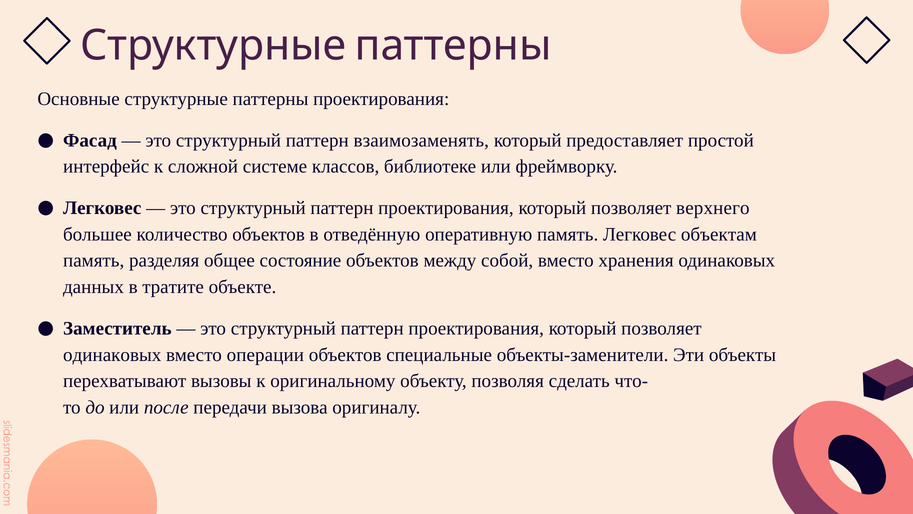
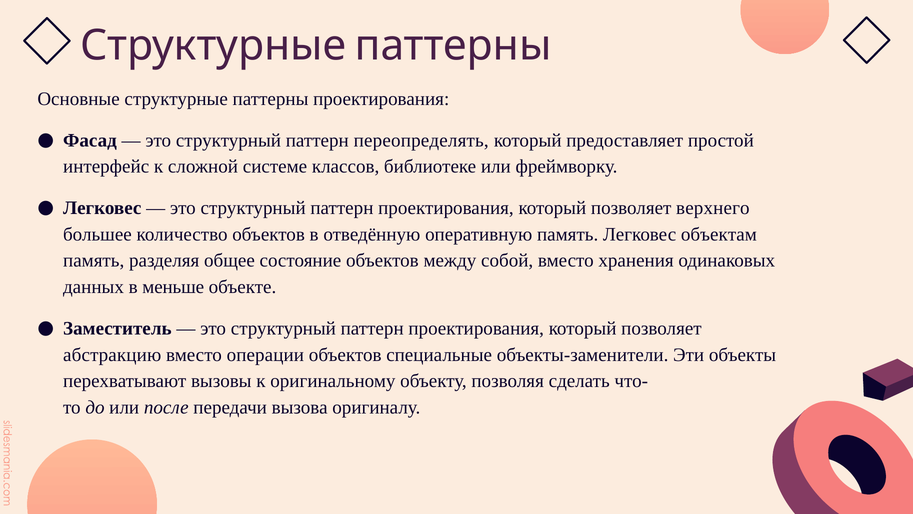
взаимозаменять: взаимозаменять -> переопределять (421, 140)
тратите: тратите -> меньше (173, 287)
одинаковых: одинаковых -> абстракцию (112, 354)
